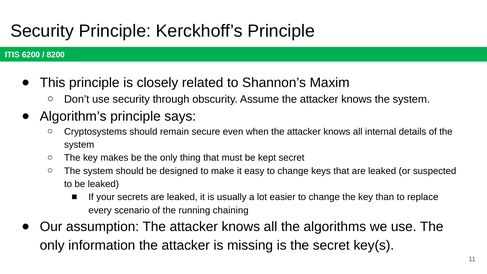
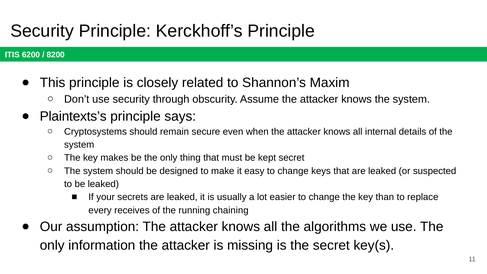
Algorithm’s: Algorithm’s -> Plaintexts’s (73, 116)
scenario: scenario -> receives (132, 210)
